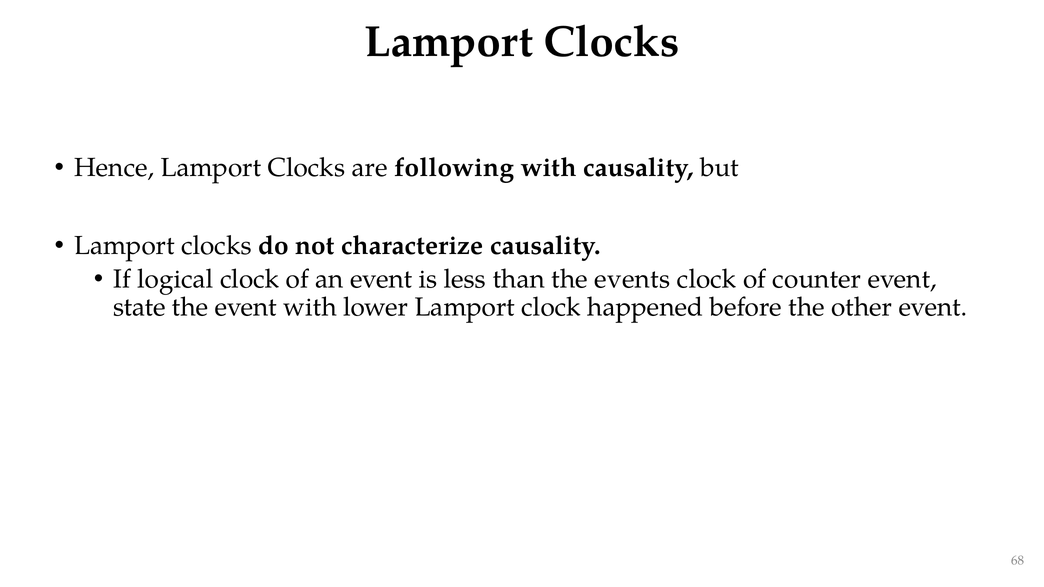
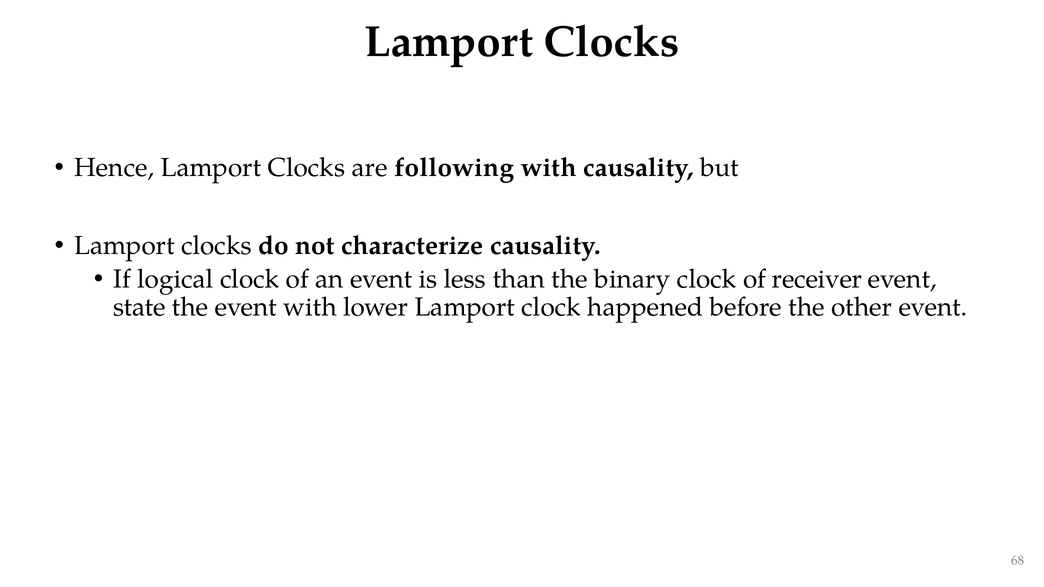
events: events -> binary (632, 279)
counter: counter -> receiver (817, 279)
